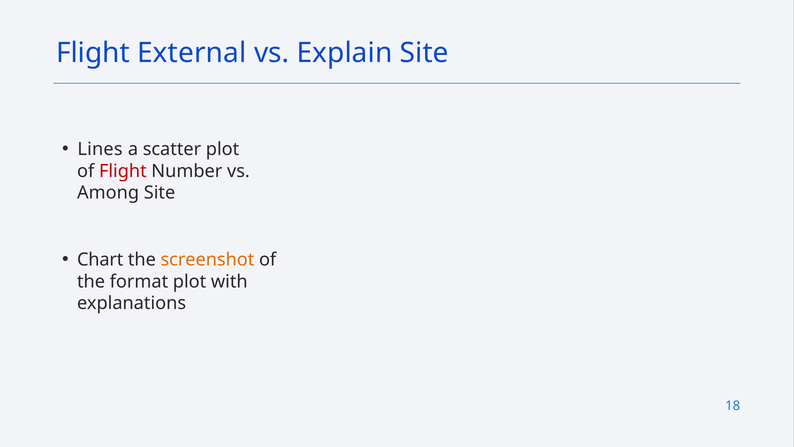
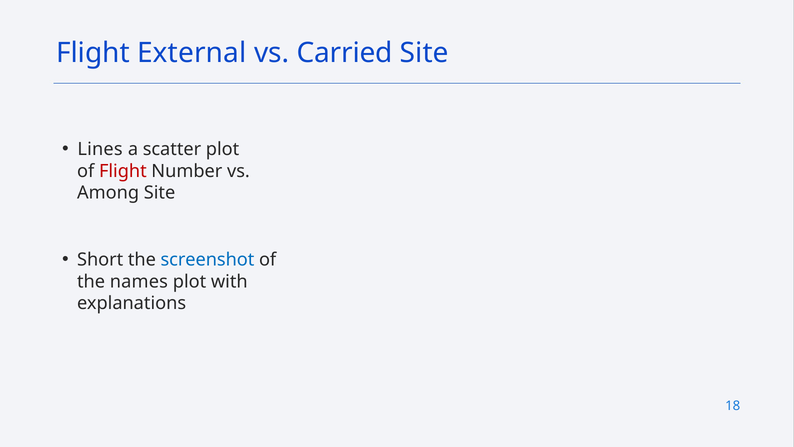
Explain: Explain -> Carried (345, 53)
Chart: Chart -> Short (100, 259)
screenshot colour: orange -> blue (207, 259)
format: format -> names (139, 281)
